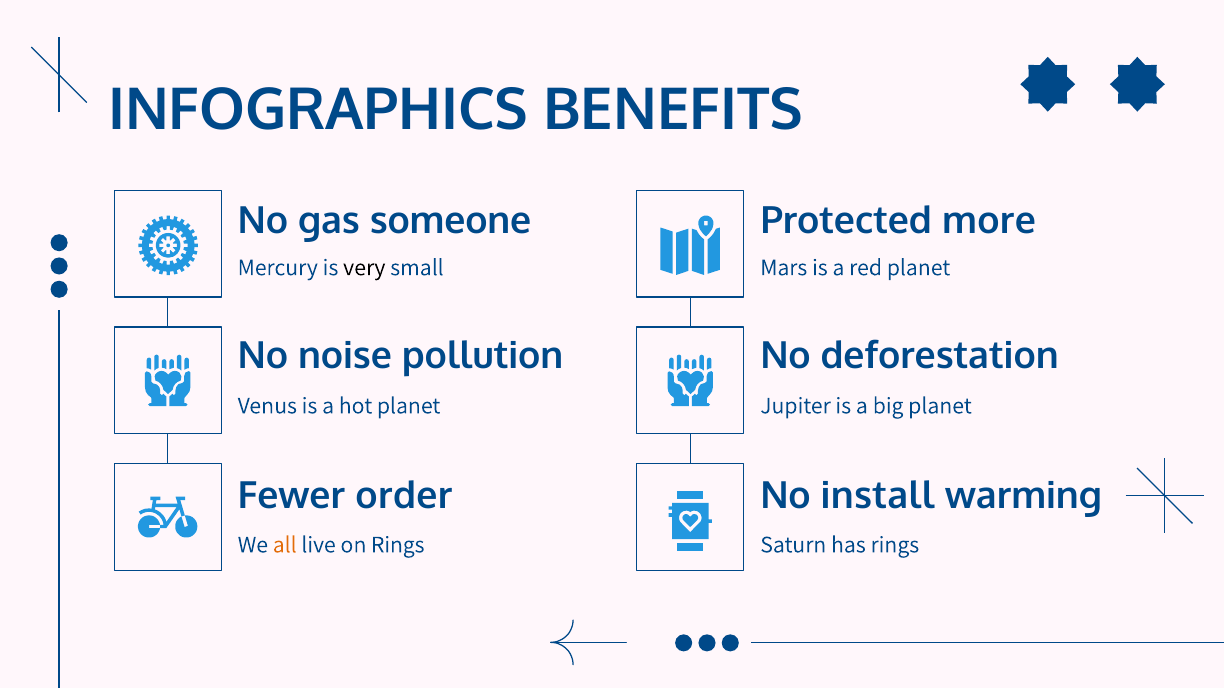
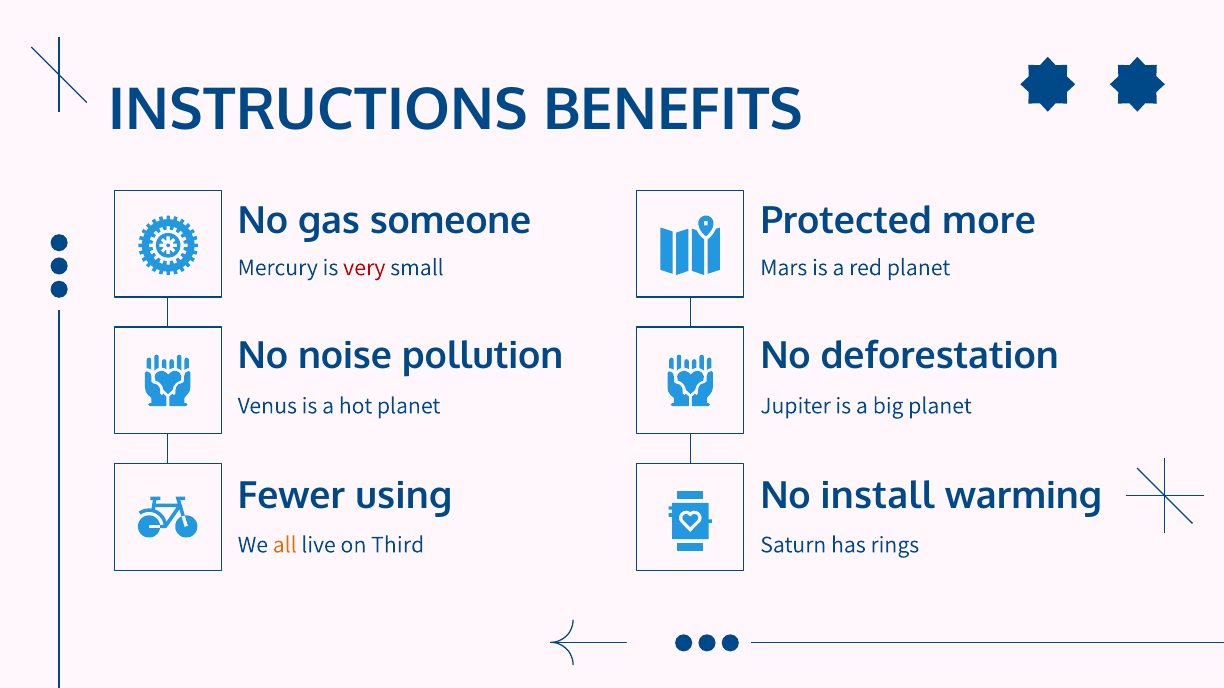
INFOGRAPHICS: INFOGRAPHICS -> INSTRUCTIONS (318, 111)
very colour: black -> red (364, 268)
order: order -> using (404, 496)
on Rings: Rings -> Third (398, 545)
